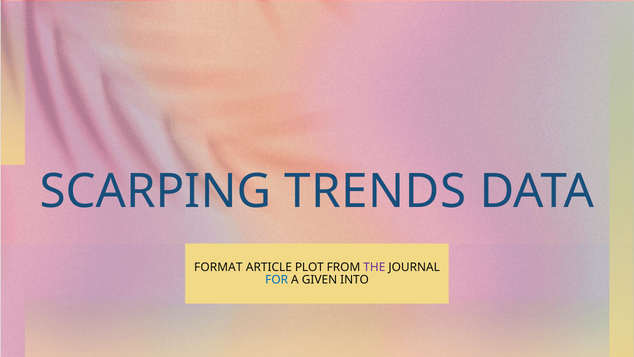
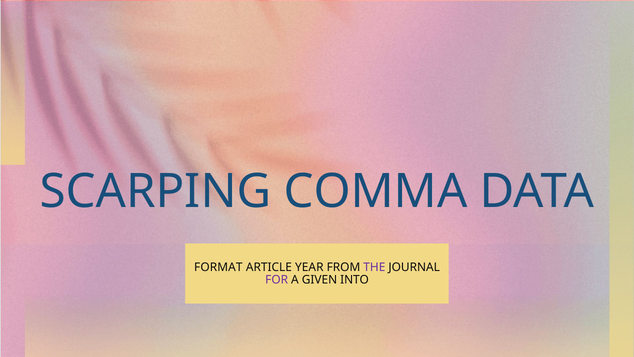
TRENDS: TRENDS -> COMMA (376, 191)
PLOT: PLOT -> YEAR (309, 267)
FOR colour: blue -> purple (277, 280)
